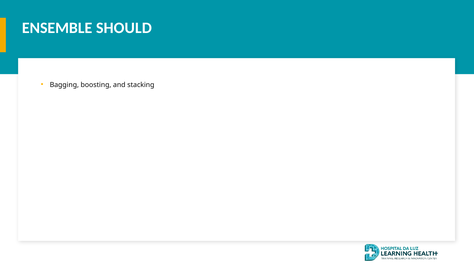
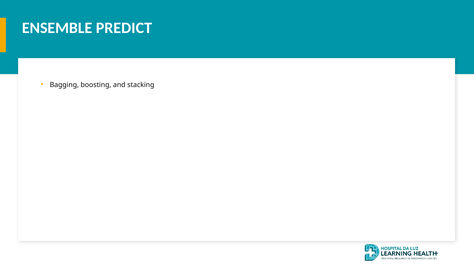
SHOULD: SHOULD -> PREDICT (124, 28)
